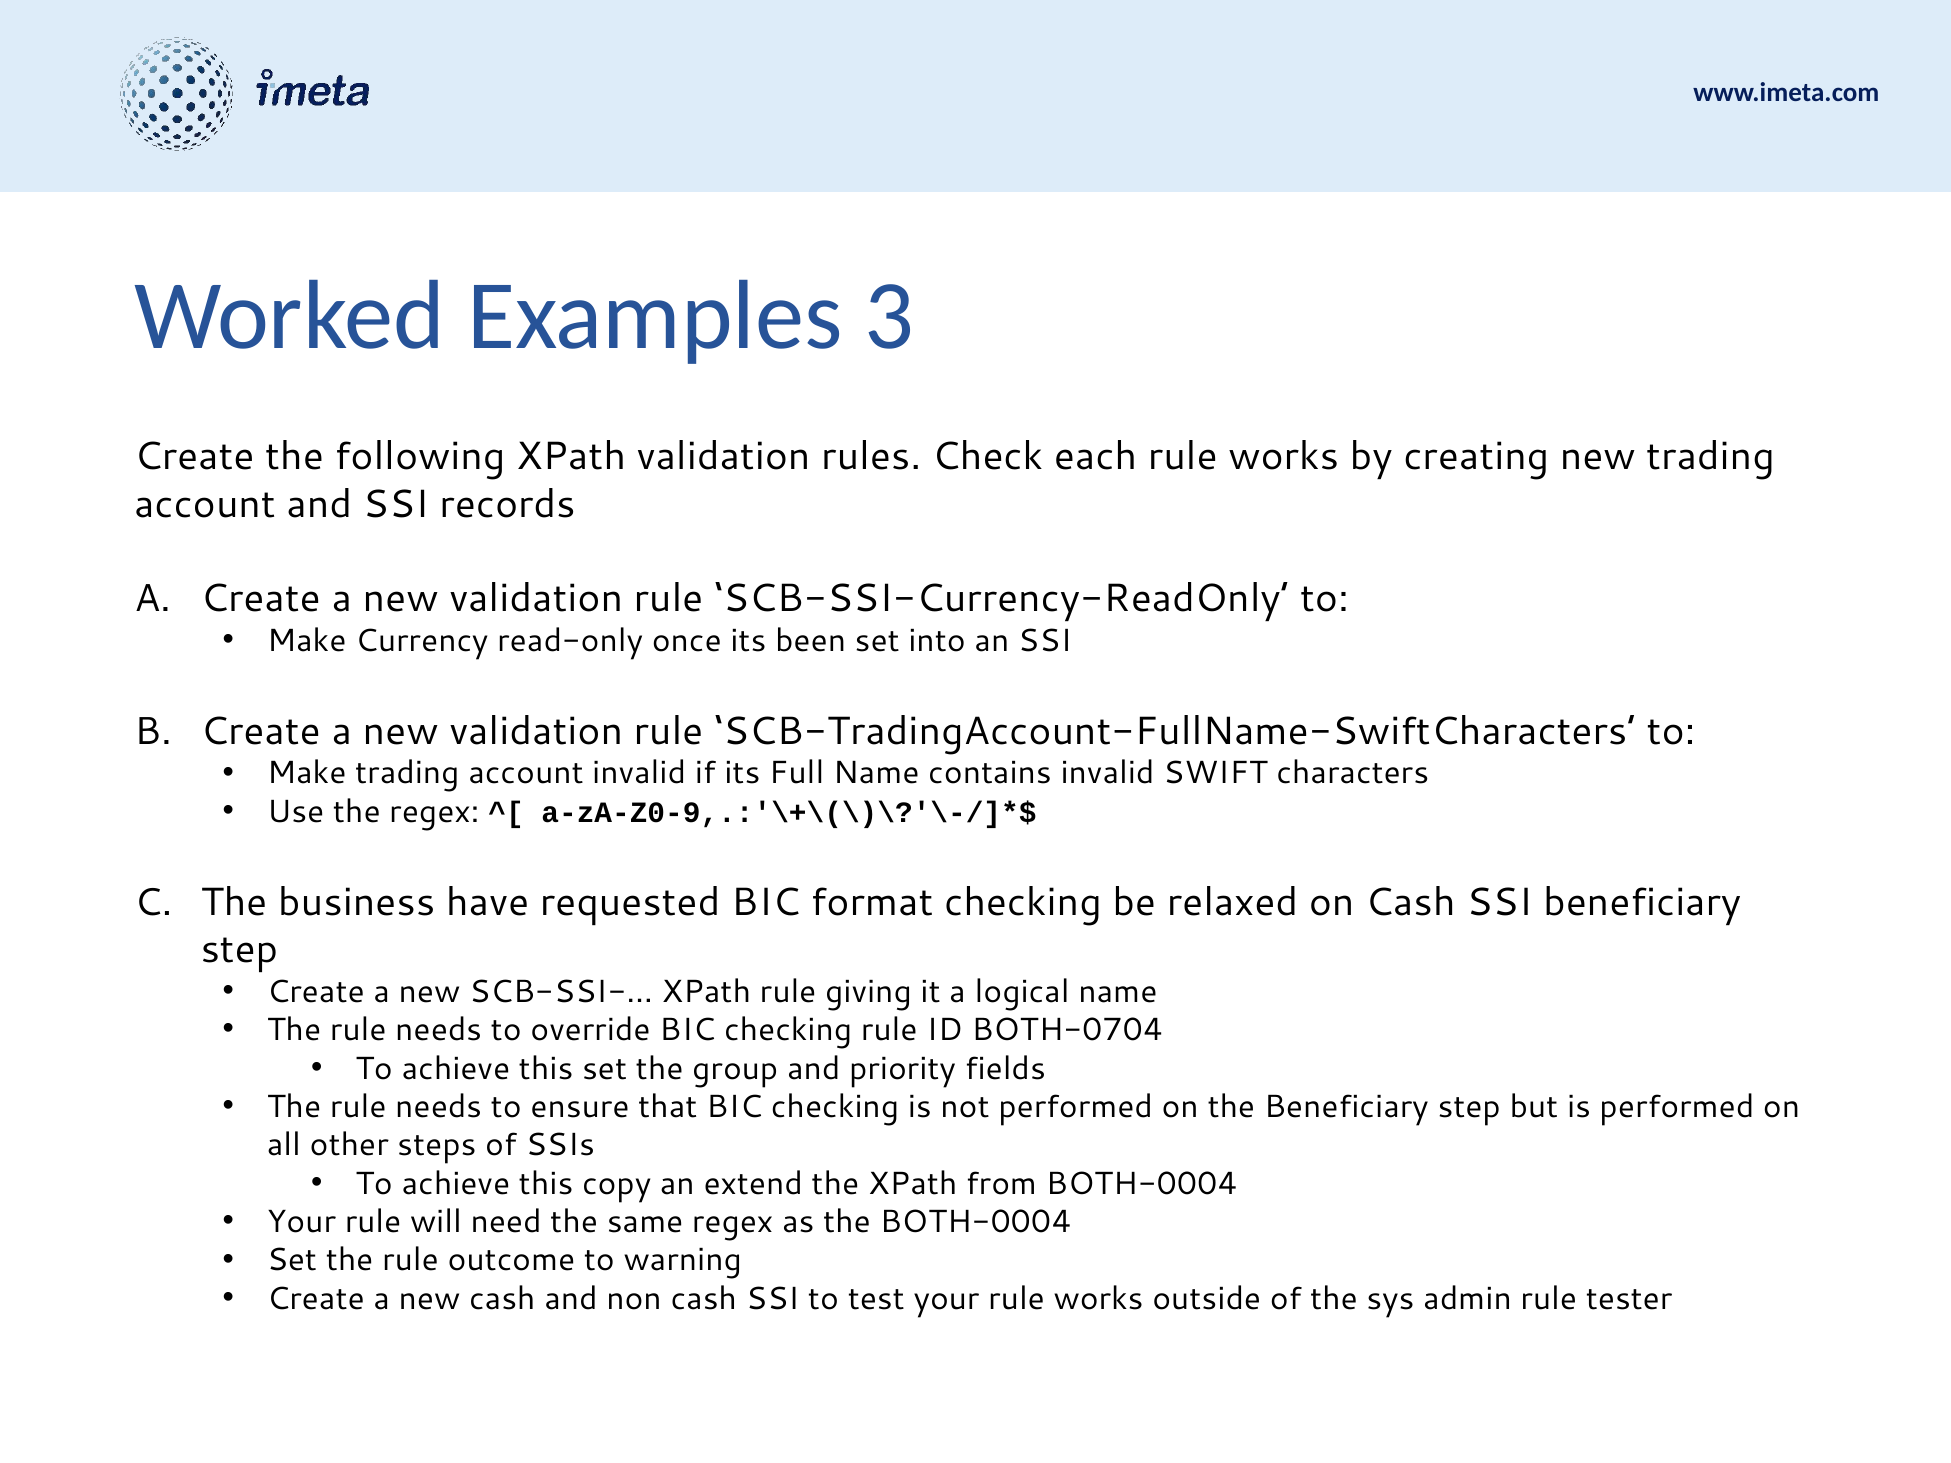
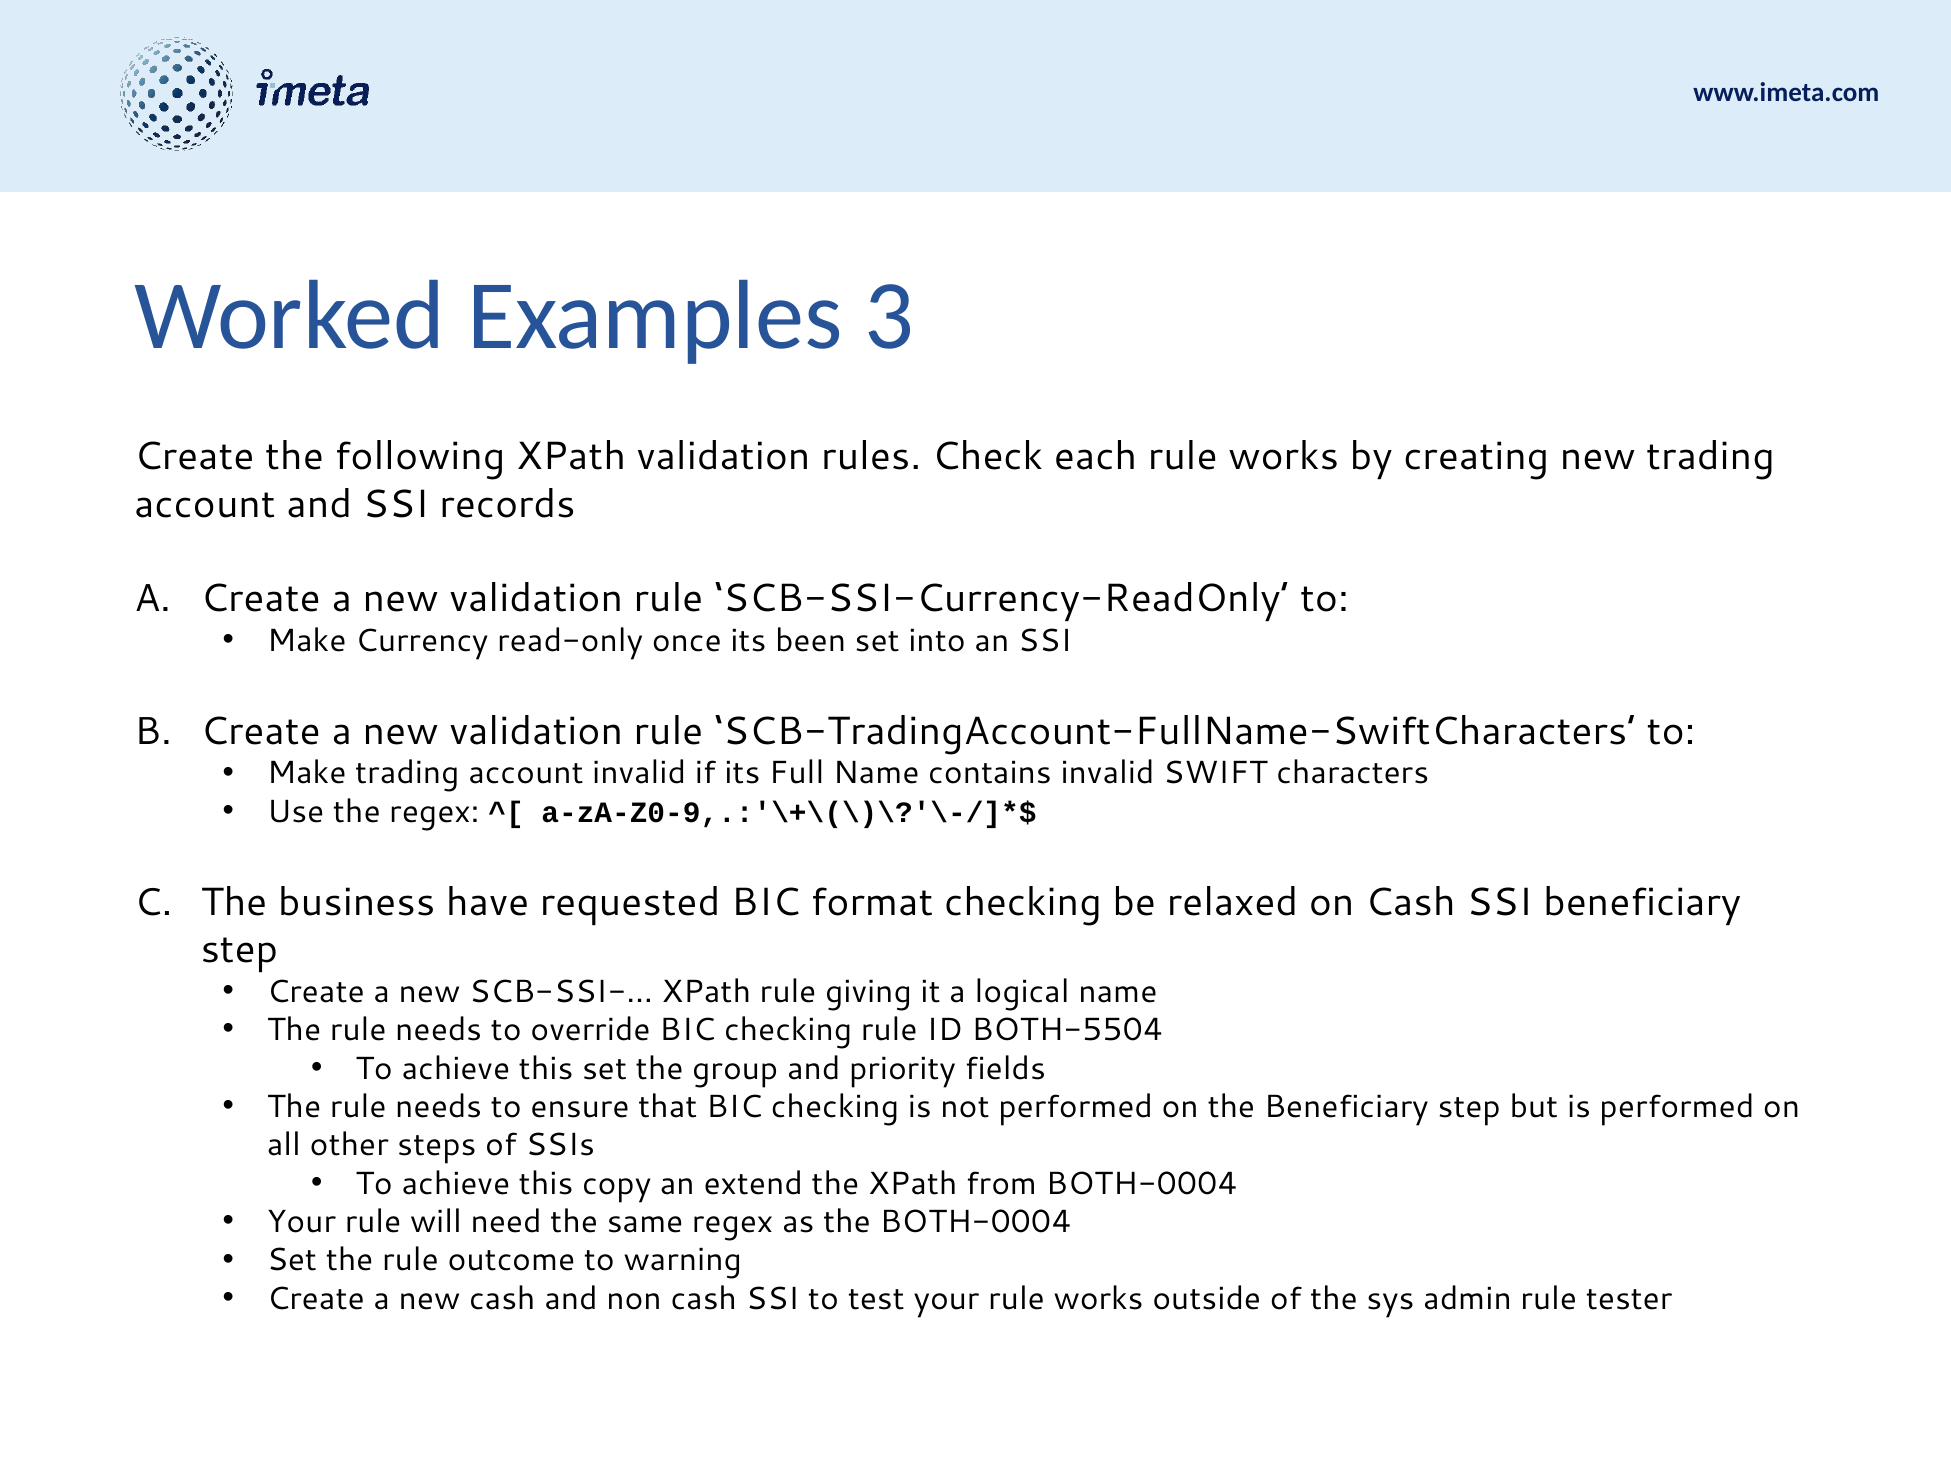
BOTH-0704: BOTH-0704 -> BOTH-5504 (1067, 1030)
